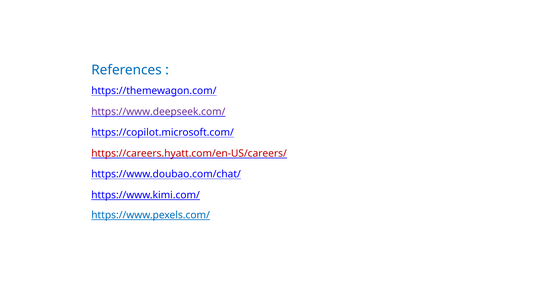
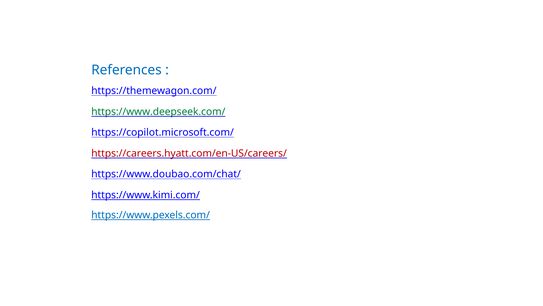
https://www.deepseek.com/ colour: purple -> green (158, 112)
